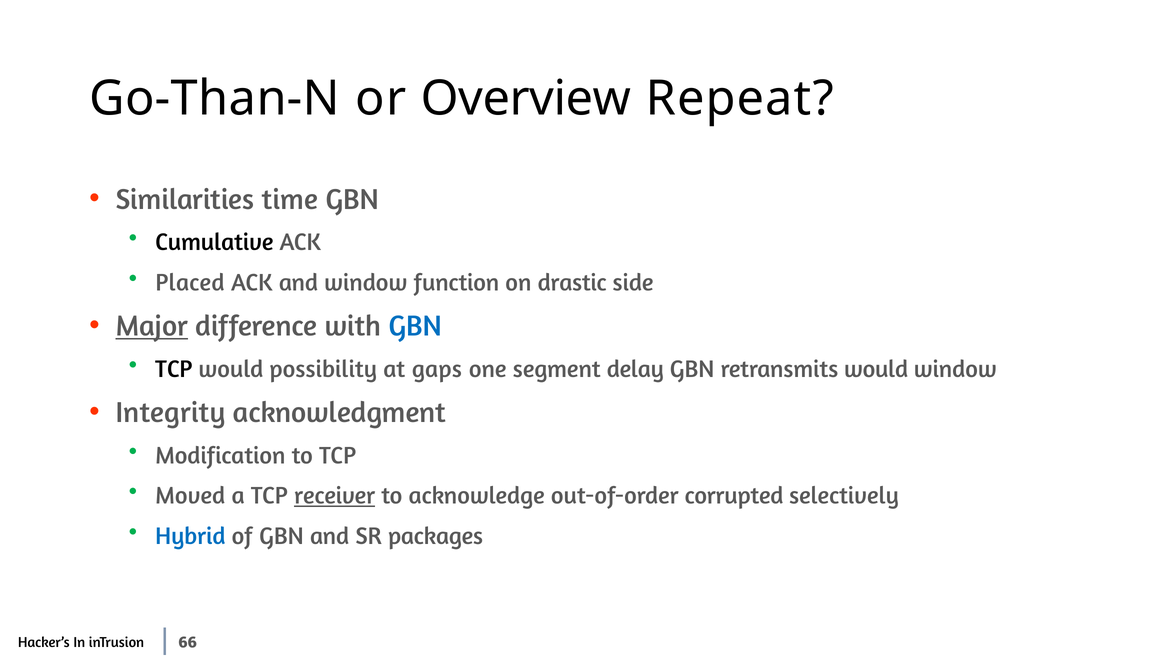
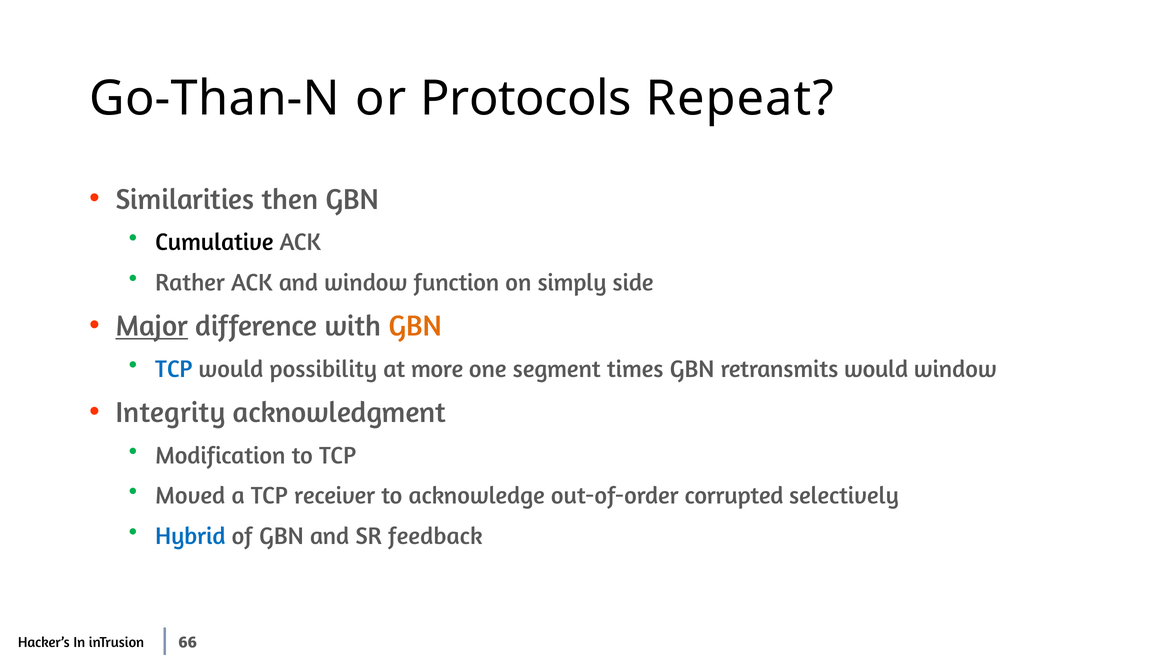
Overview: Overview -> Protocols (526, 98)
time: time -> then (290, 199)
Placed: Placed -> Rather (190, 282)
drastic: drastic -> simply (572, 282)
GBN colour: blue -> orange (415, 326)
TCP colour: black -> blue (174, 369)
gaps: gaps -> more (437, 369)
delay: delay -> times (635, 369)
receiver underline: present -> none (335, 496)
packages: packages -> feedback (435, 536)
